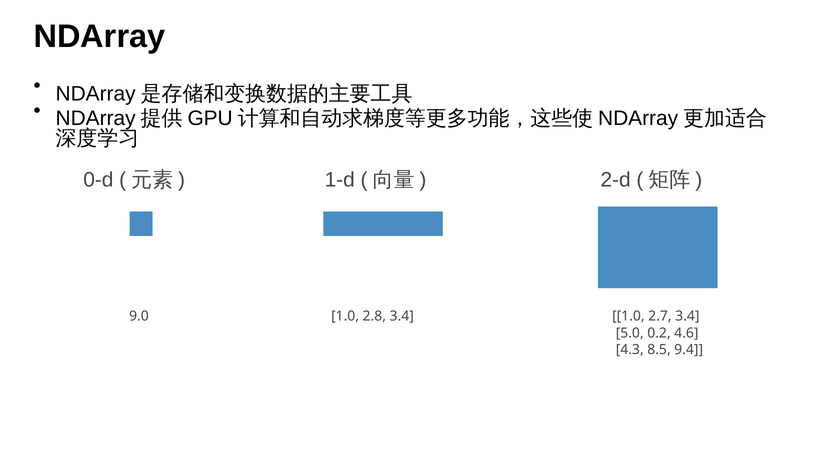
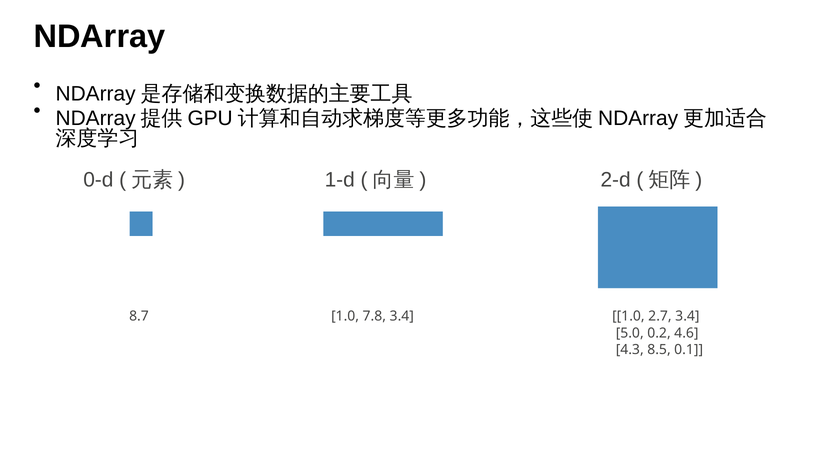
9.0: 9.0 -> 8.7 (139, 316)
2.8: 2.8 -> 7.8 (374, 316)
9.4: 9.4 -> 0.1 (689, 349)
